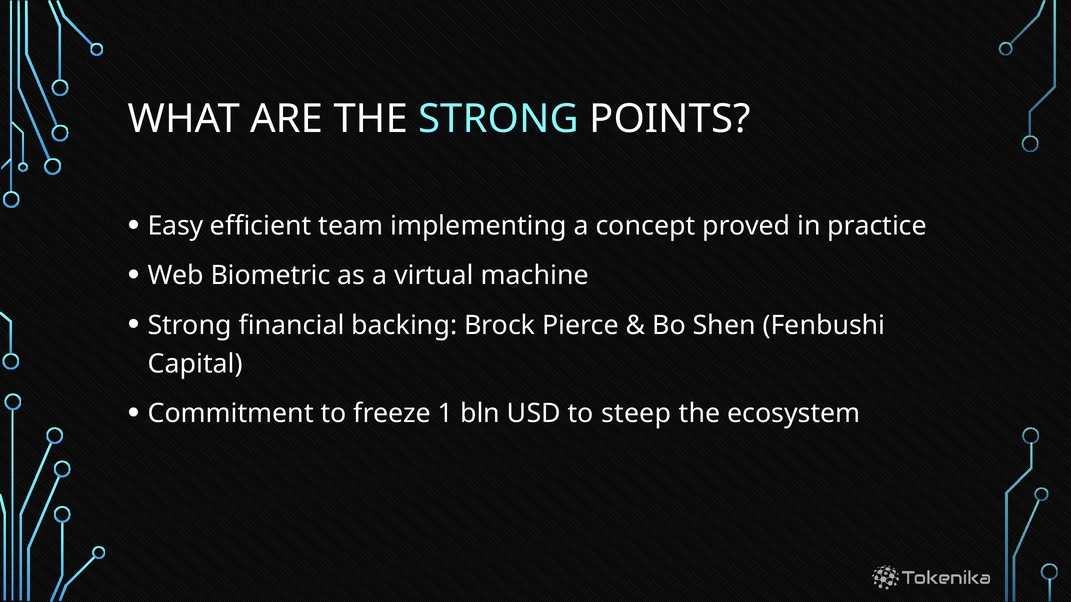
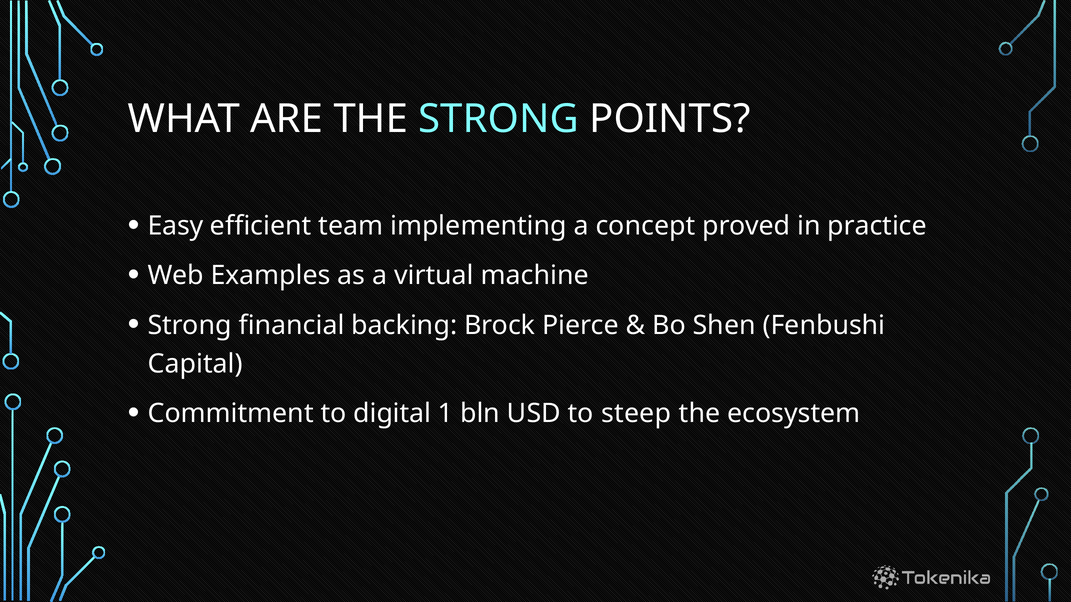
Biometric: Biometric -> Examples (271, 276)
freeze: freeze -> digital (392, 414)
